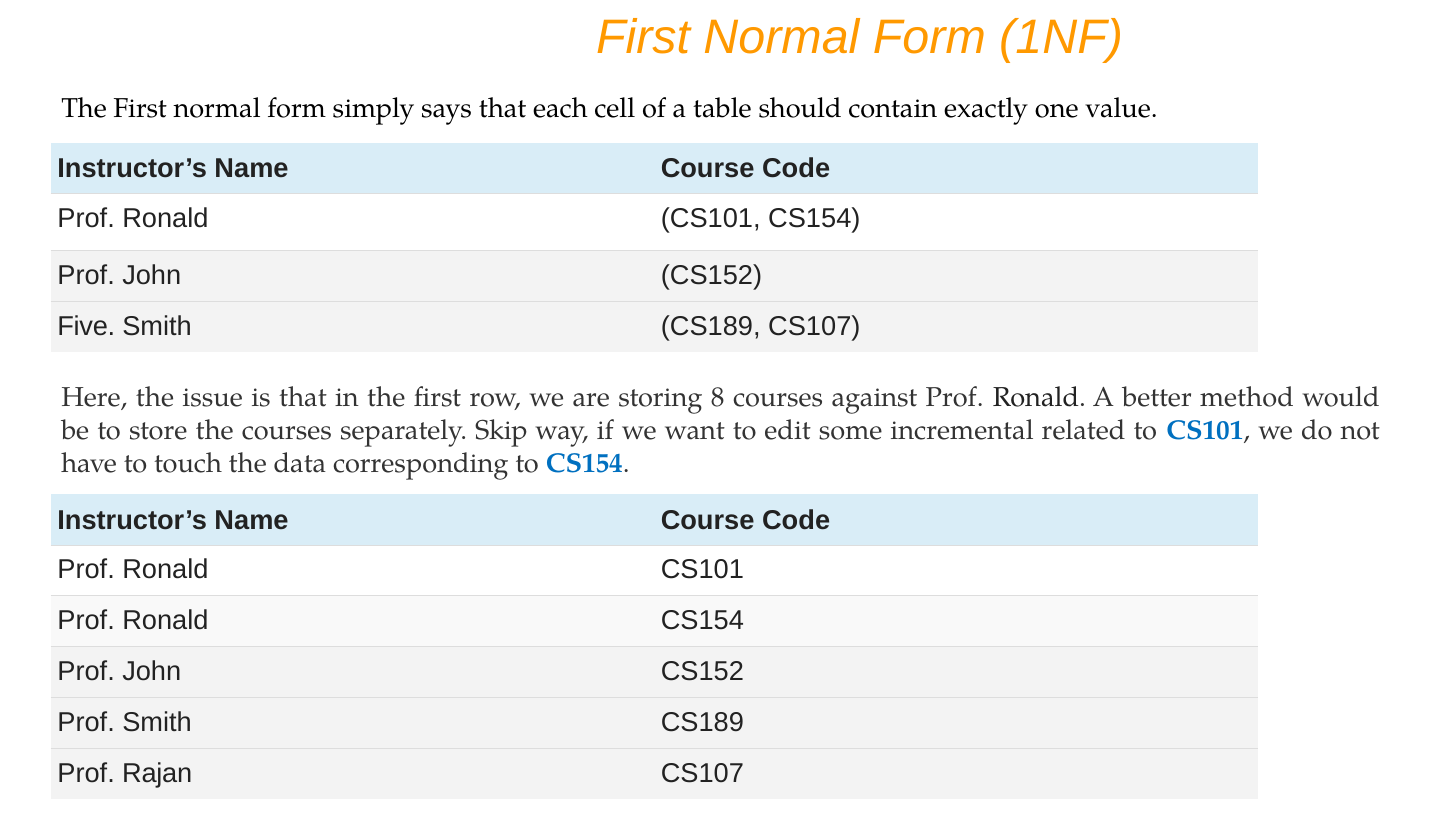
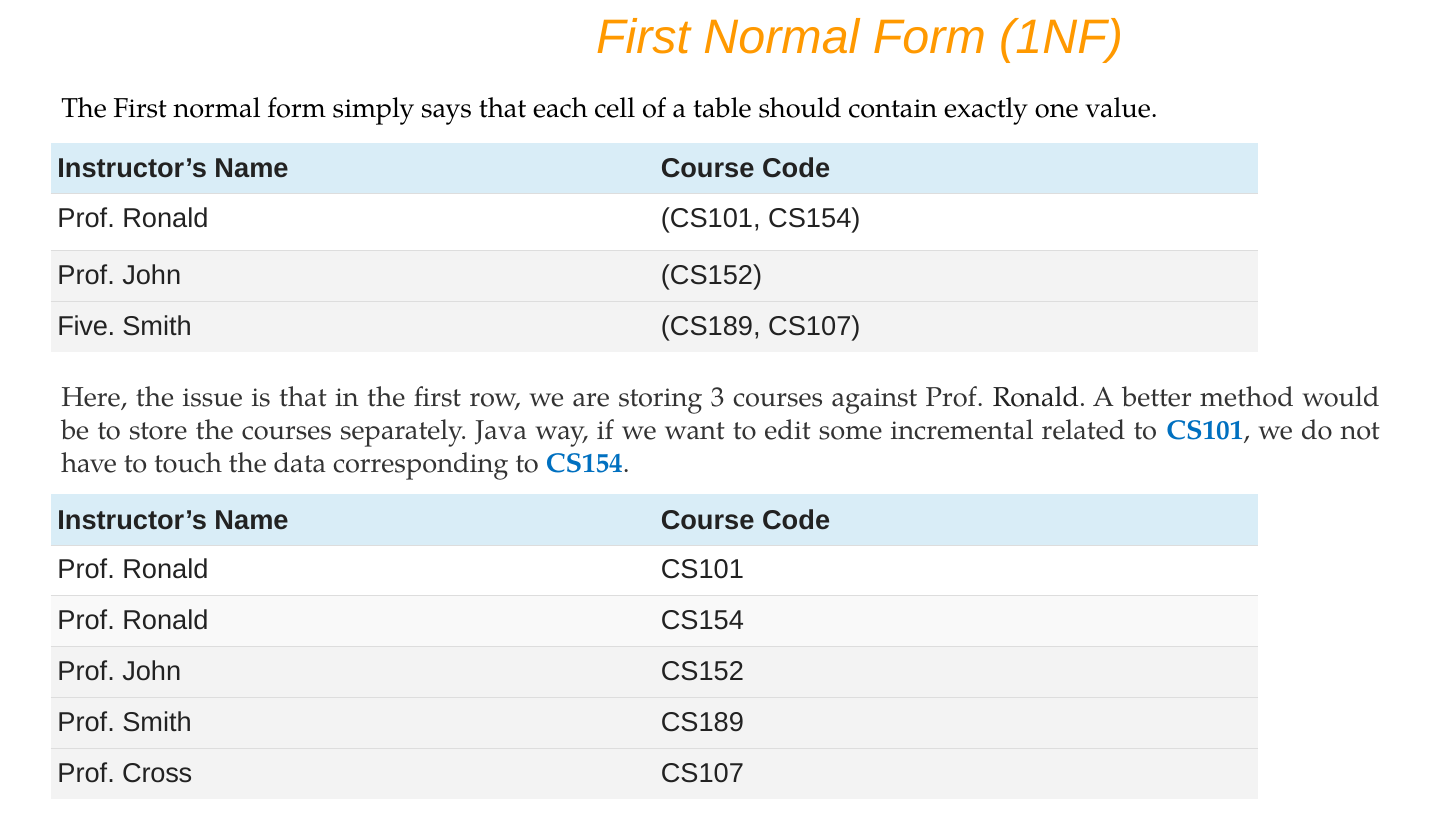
8: 8 -> 3 (718, 398)
Skip: Skip -> Java (501, 430)
Rajan: Rajan -> Cross (157, 773)
